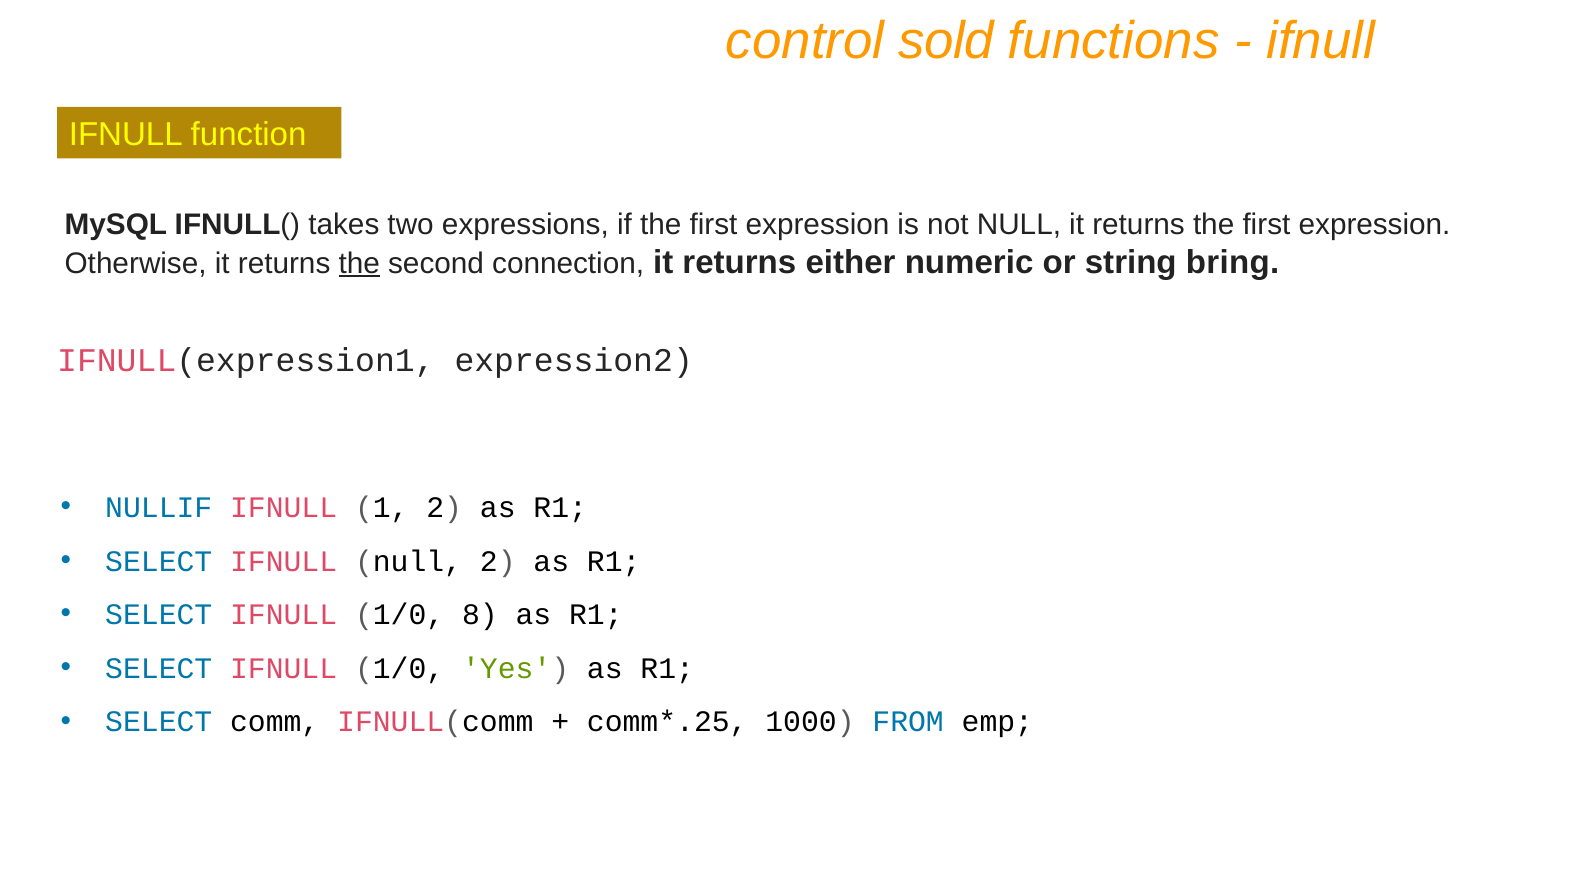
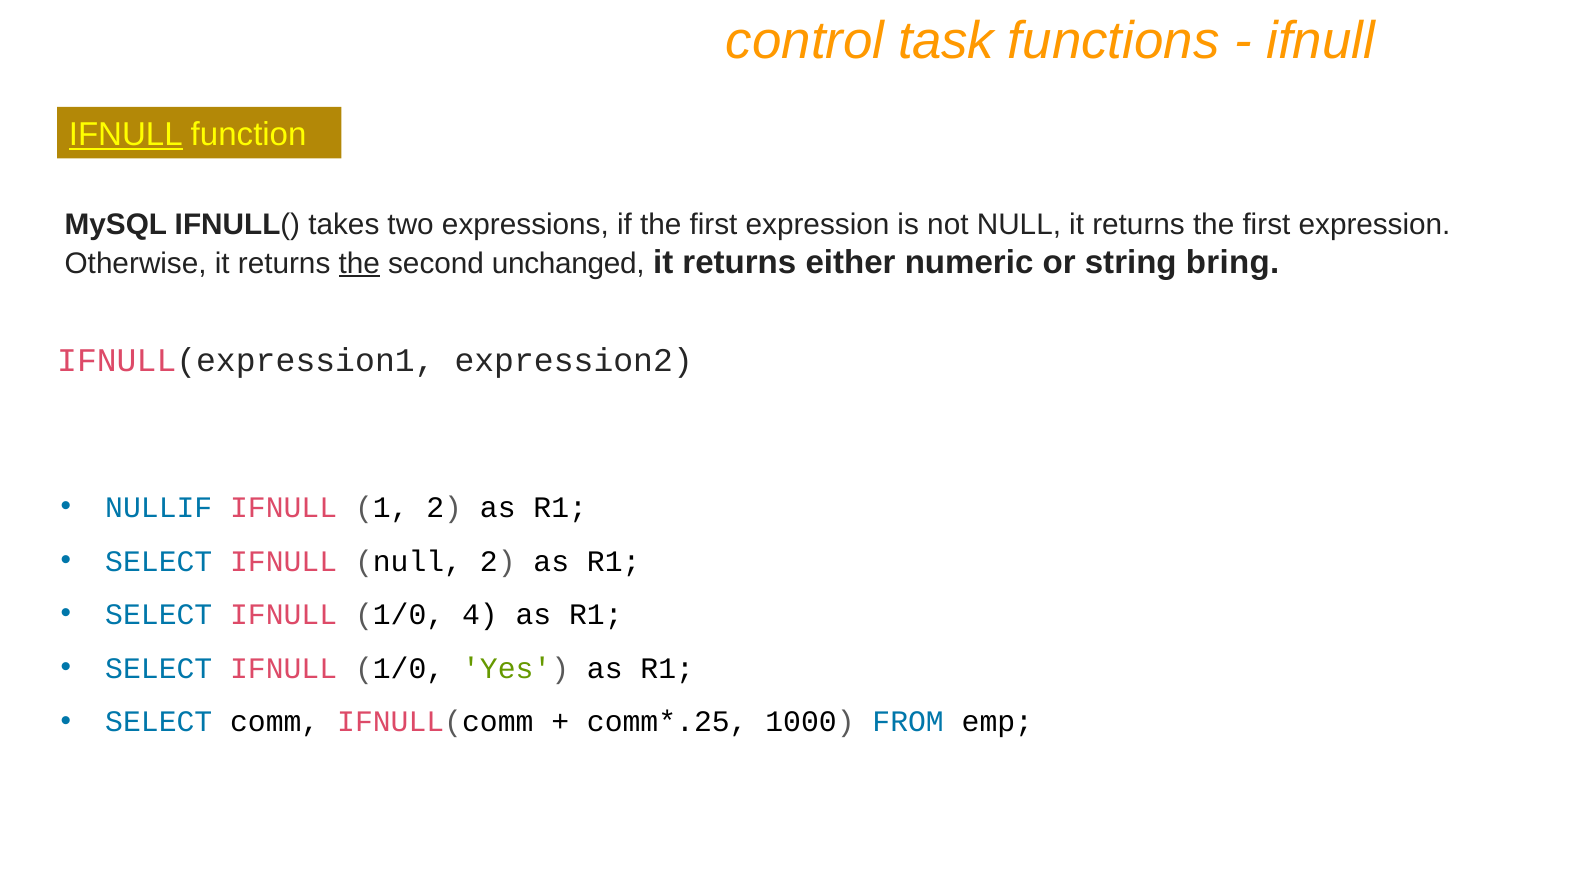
sold: sold -> task (946, 41)
IFNULL underline: none -> present (126, 135)
connection: connection -> unchanged (568, 264)
8: 8 -> 4 (480, 615)
